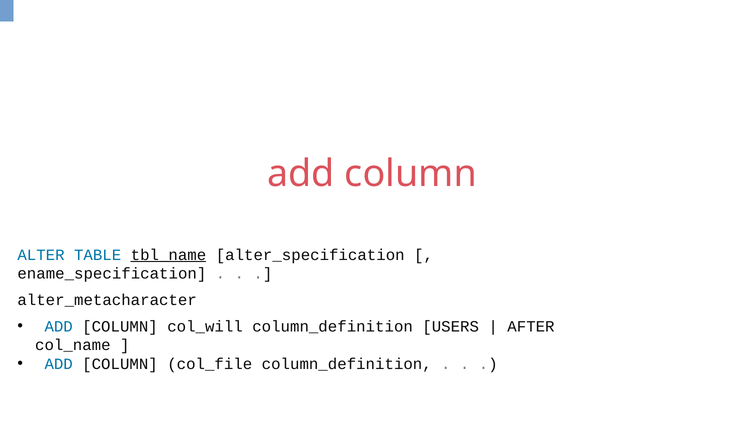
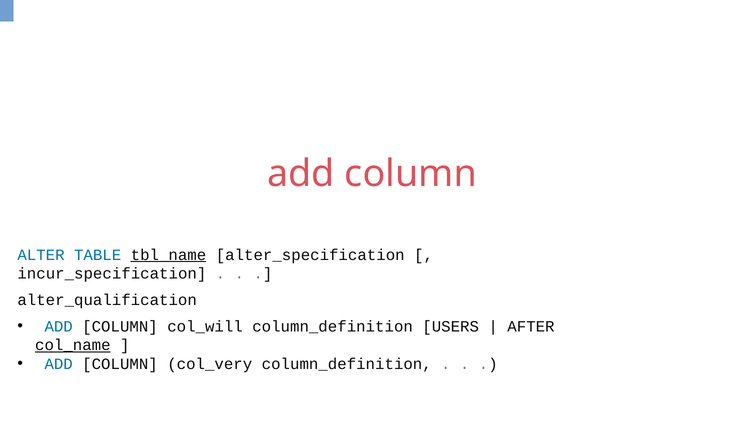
ename_specification: ename_specification -> incur_specification (112, 274)
alter_metacharacter: alter_metacharacter -> alter_qualification (107, 300)
col_name underline: none -> present (73, 345)
col_file: col_file -> col_very (210, 364)
